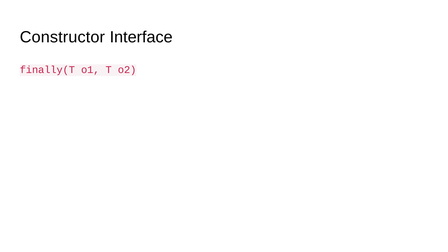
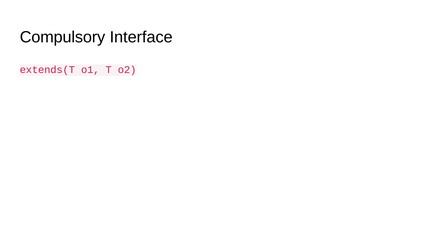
Constructor: Constructor -> Compulsory (62, 37)
finally(T: finally(T -> extends(T (47, 70)
